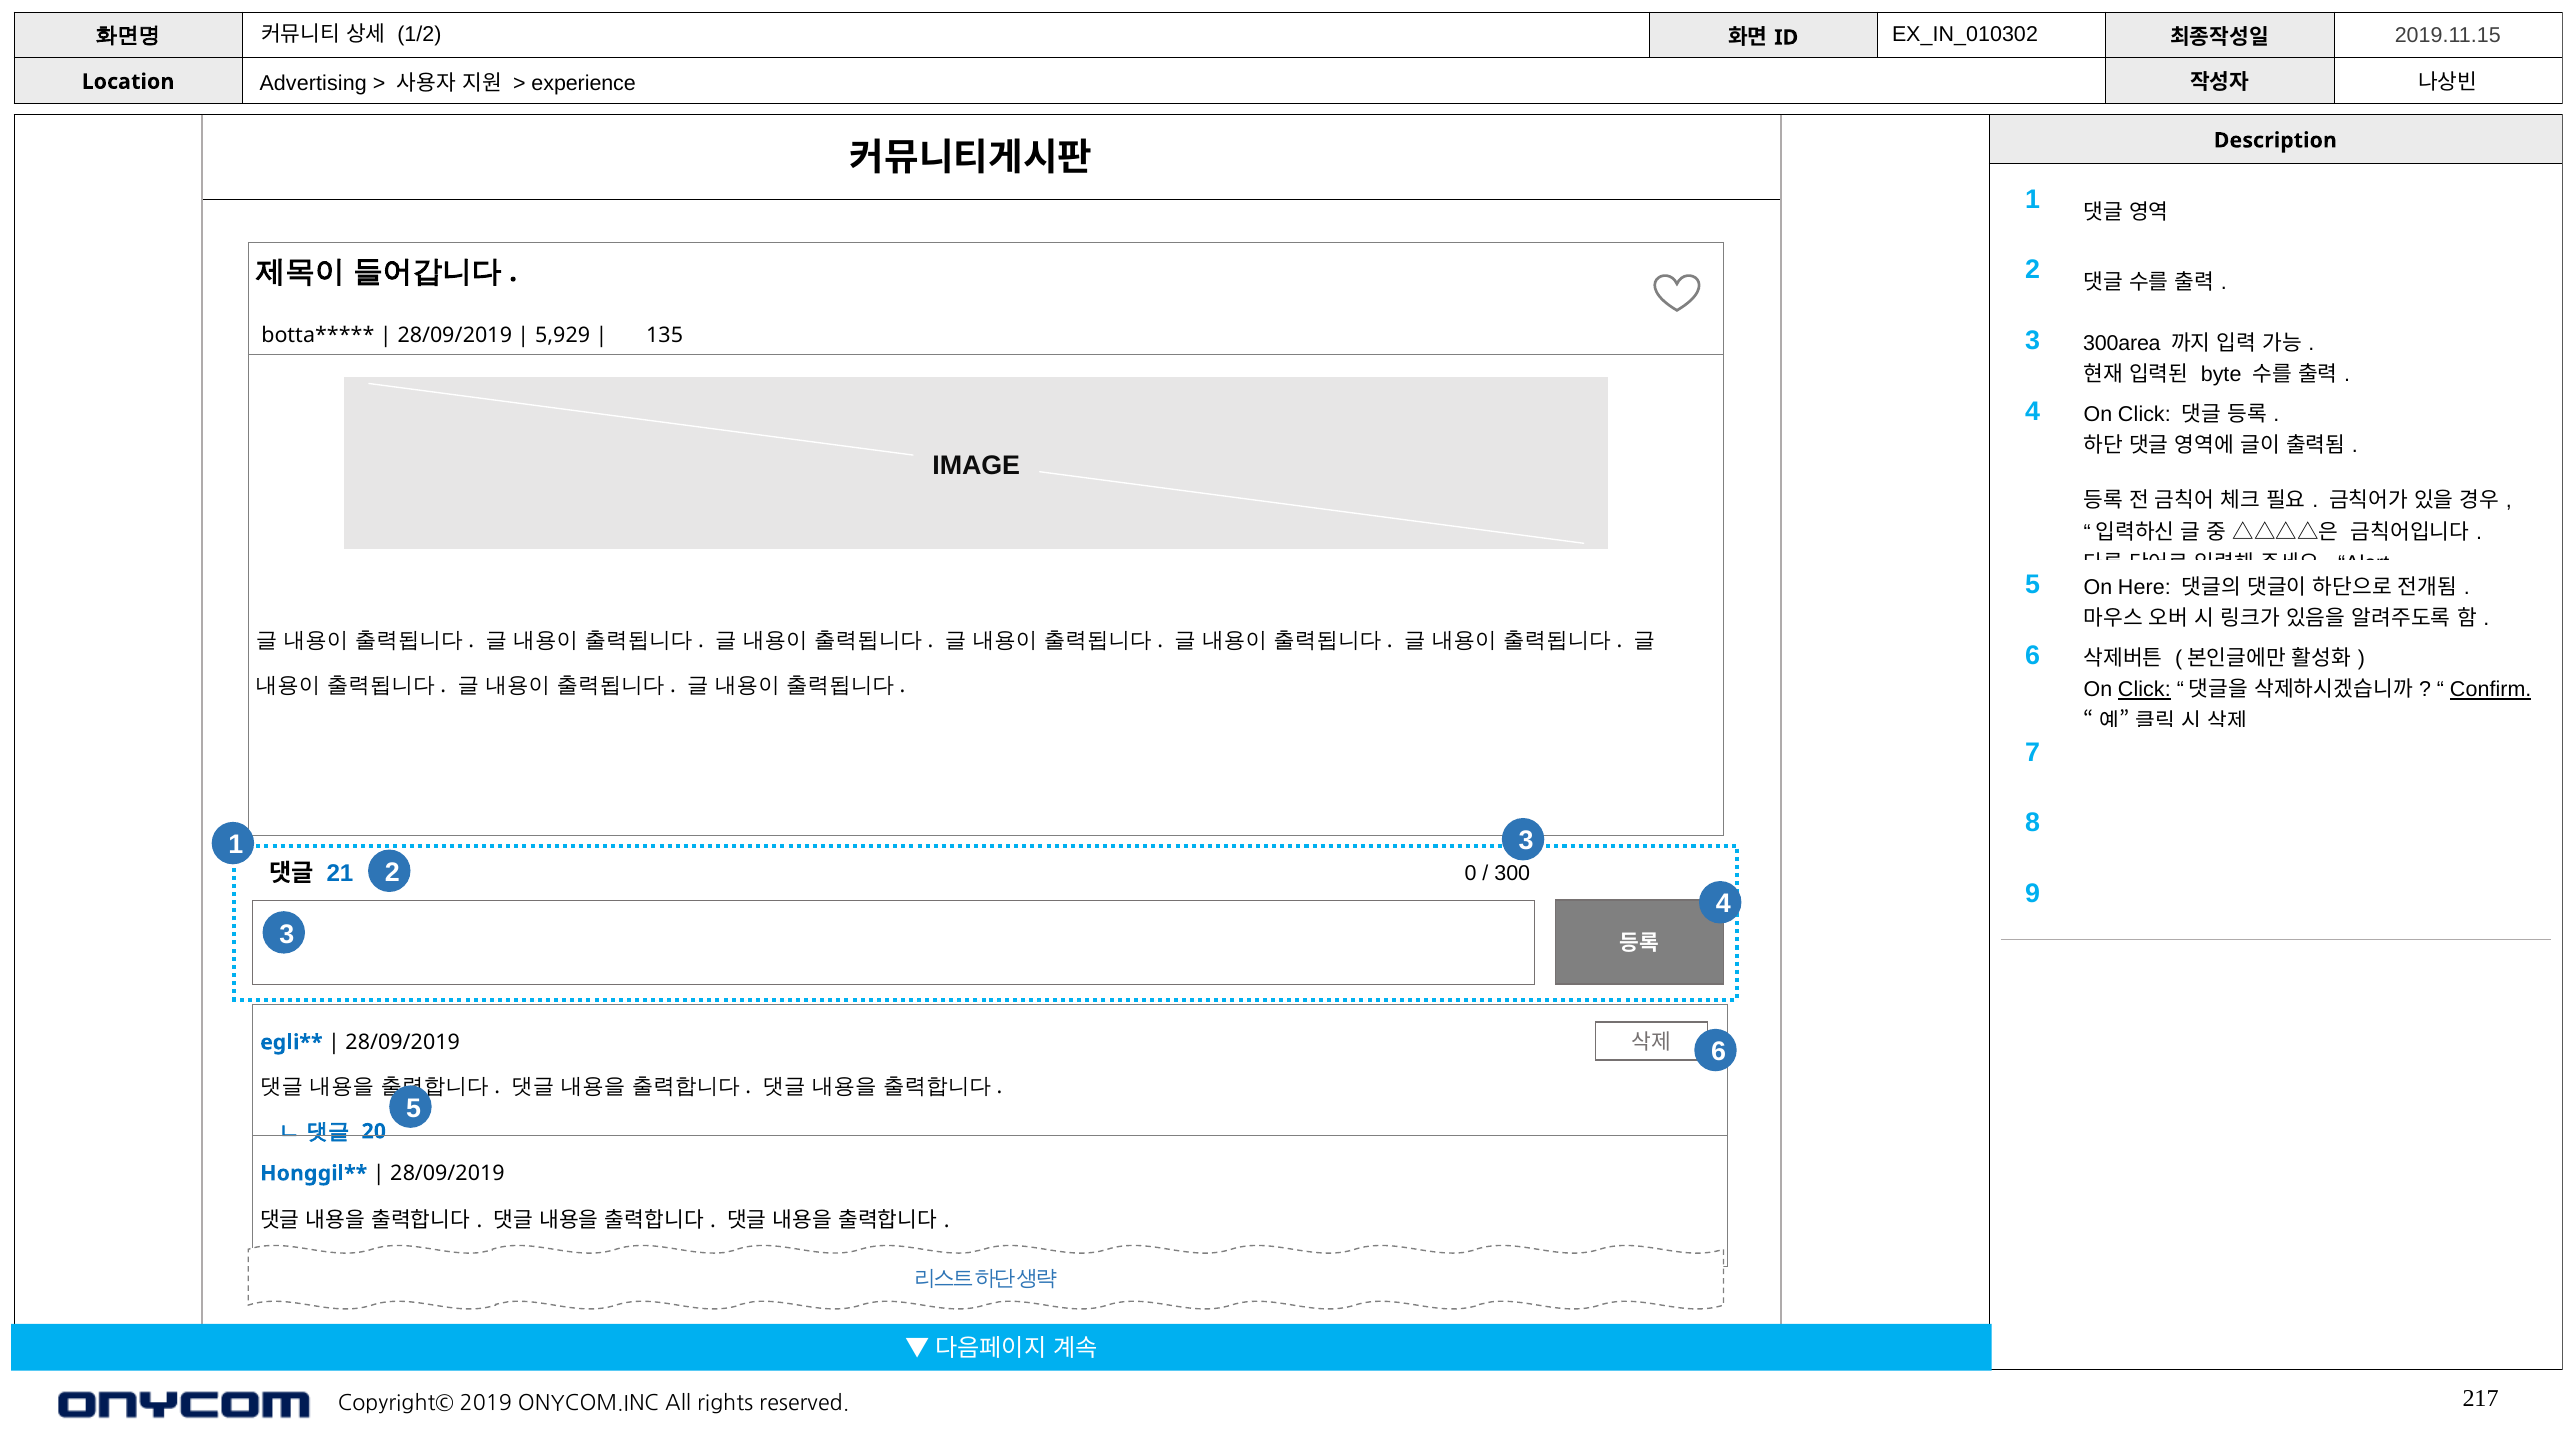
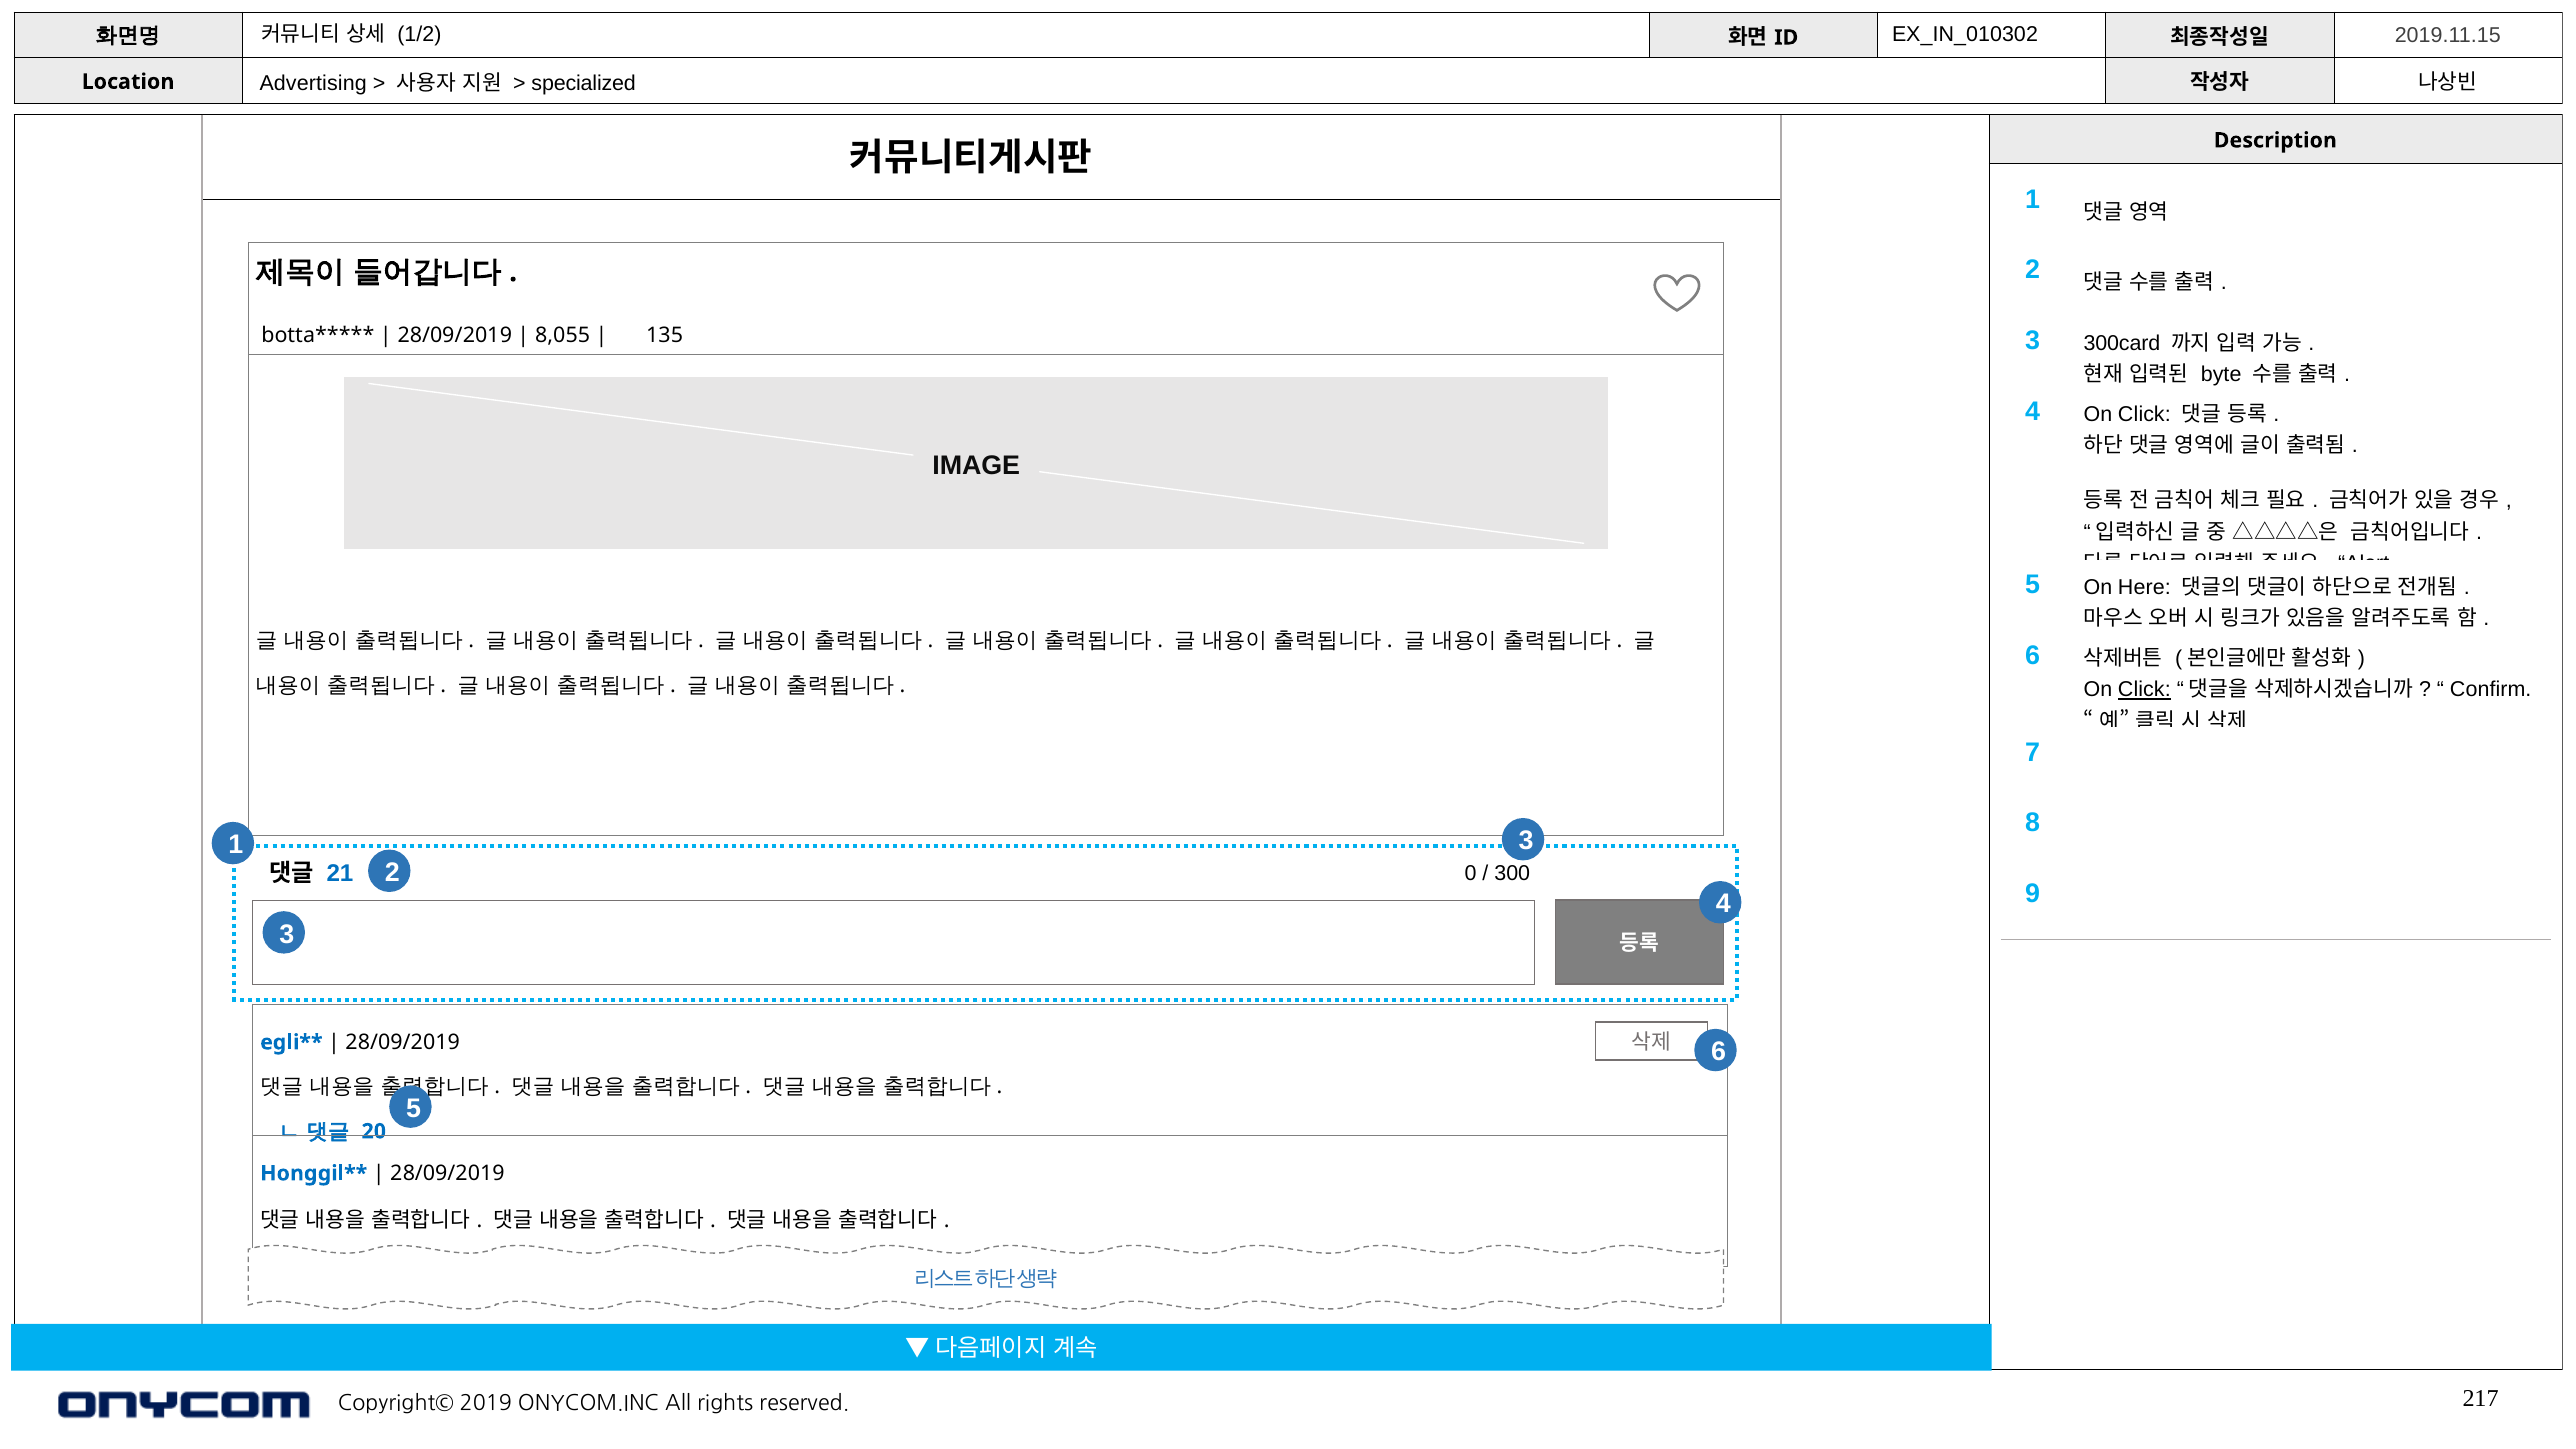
experience: experience -> specialized (584, 83)
300area: 300area -> 300card (2122, 343)
5,929: 5,929 -> 8,055 (563, 336)
Confirm underline: present -> none (2491, 690)
